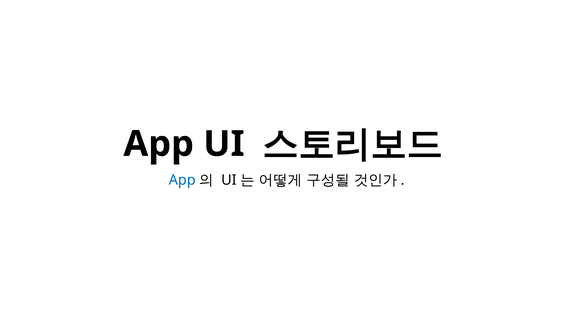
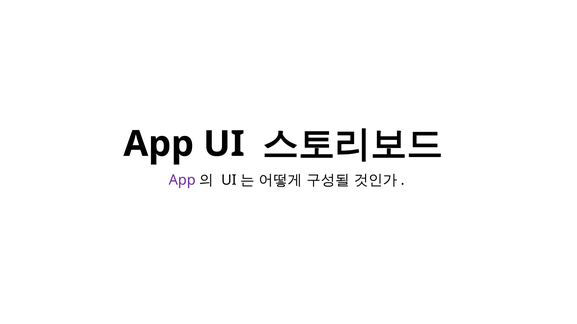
App colour: blue -> purple (182, 180)
